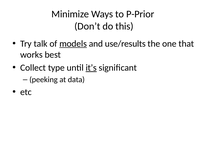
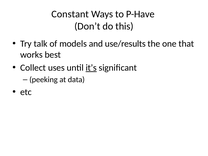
Minimize: Minimize -> Constant (70, 14)
P-Prior: P-Prior -> P-Have (140, 14)
models underline: present -> none (73, 44)
type: type -> uses (56, 68)
